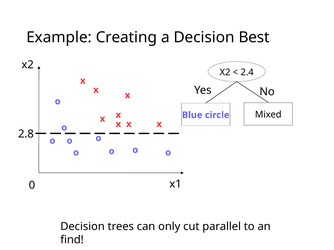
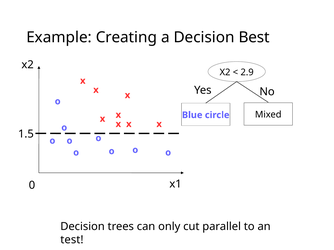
2.4: 2.4 -> 2.9 (247, 72)
2.8: 2.8 -> 1.5 (26, 134)
find: find -> test (72, 240)
